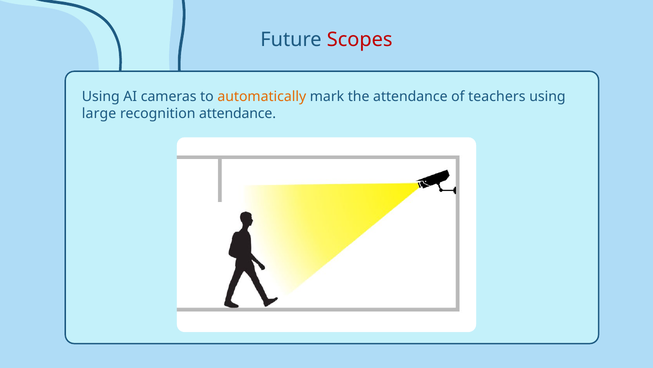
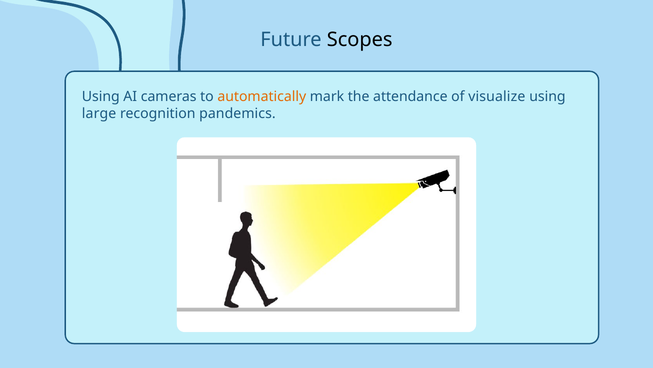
Scopes colour: red -> black (360, 39)
teachers: teachers -> visualize (497, 96)
recognition attendance: attendance -> pandemics (237, 113)
